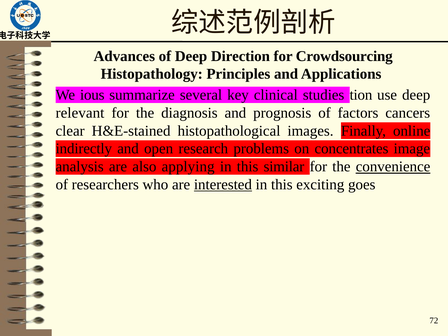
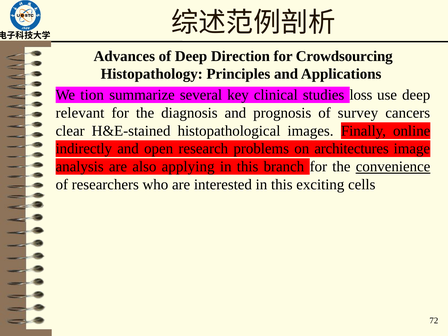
ious: ious -> tion (92, 95)
tion: tion -> loss (361, 95)
factors: factors -> survey (358, 113)
concentrates: concentrates -> architectures (352, 149)
similar: similar -> branch (284, 167)
interested underline: present -> none (223, 185)
goes: goes -> cells (362, 185)
